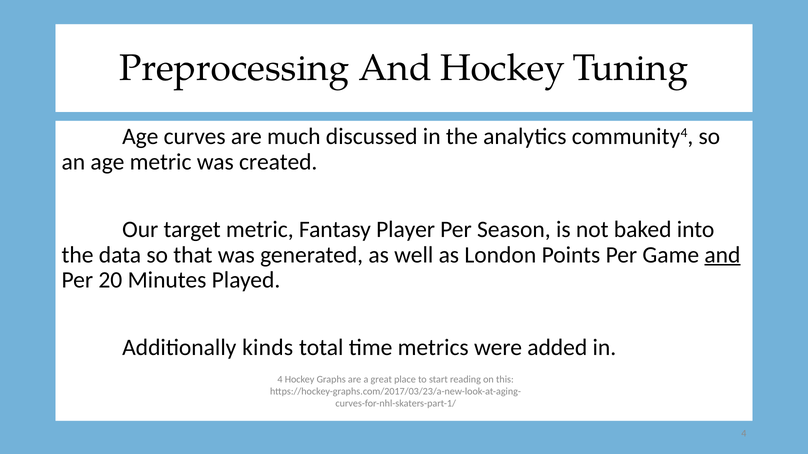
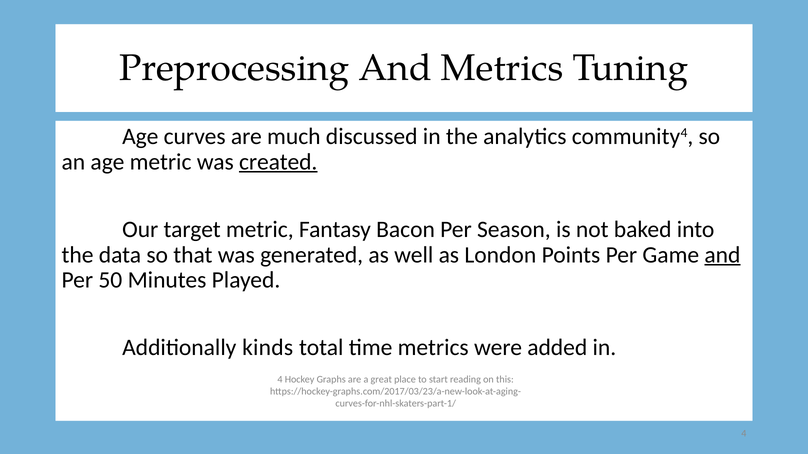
And Hockey: Hockey -> Metrics (502, 68)
created underline: none -> present (278, 162)
Player: Player -> Bacon (406, 230)
20: 20 -> 50 (110, 280)
